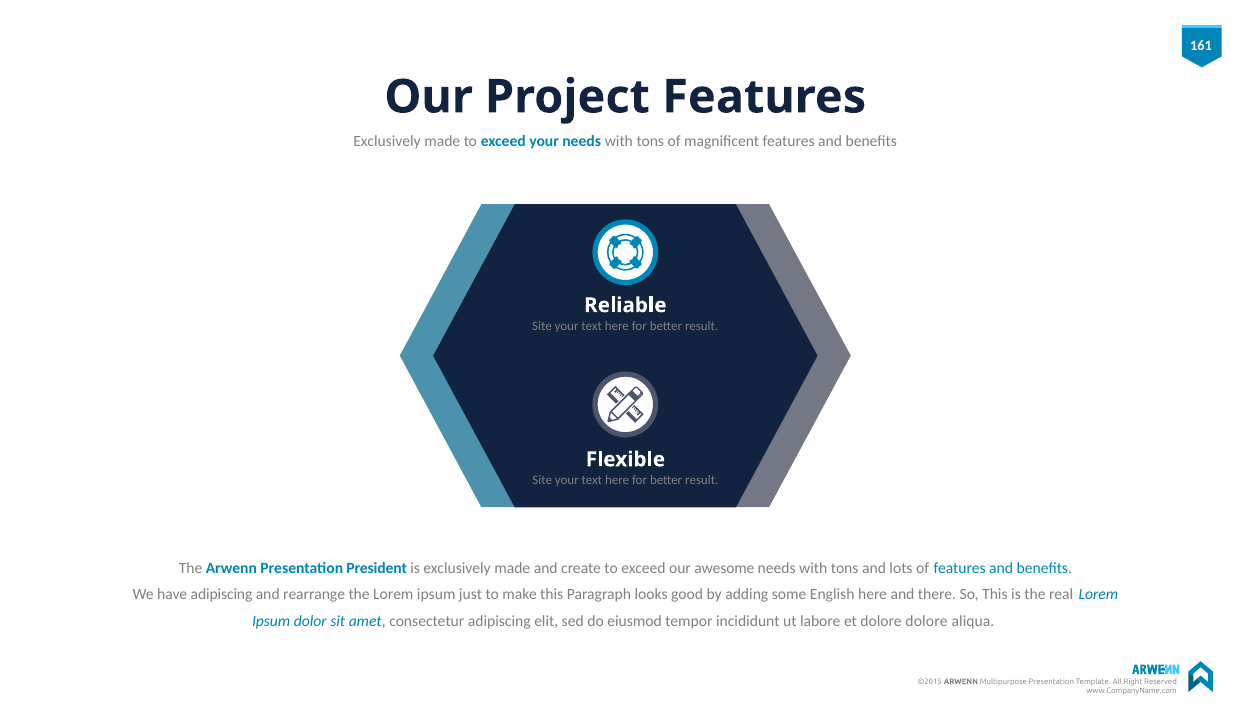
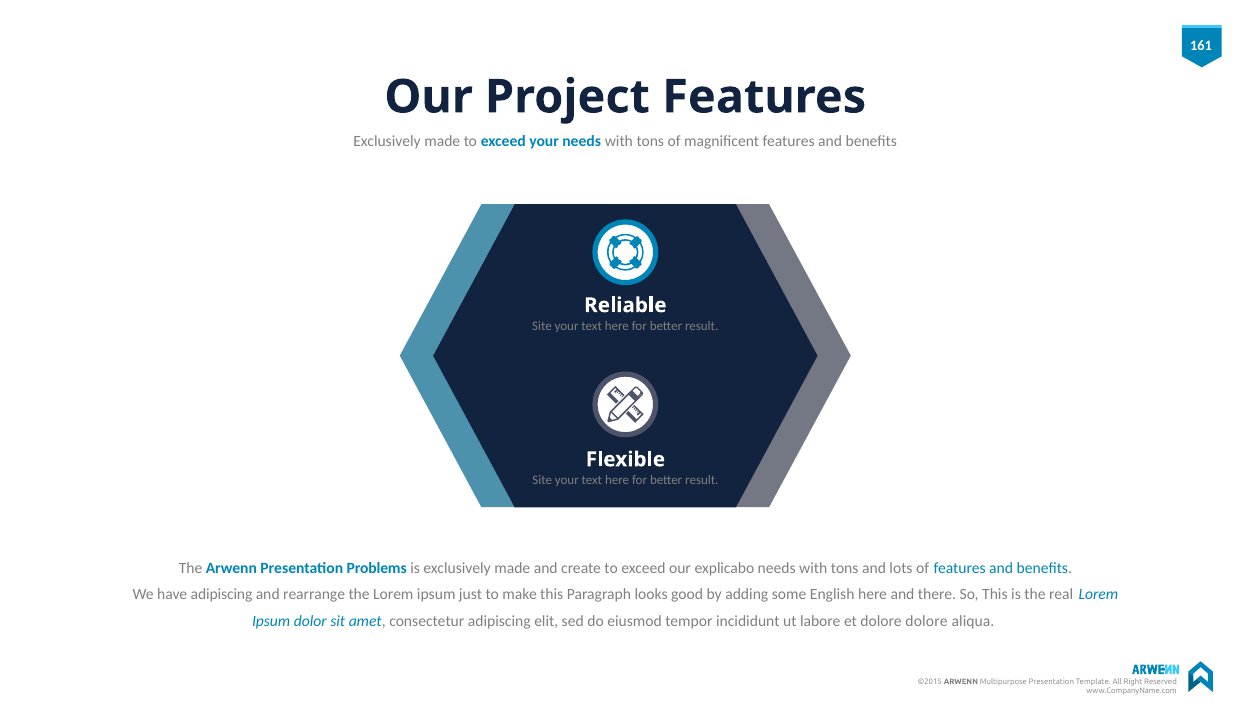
President: President -> Problems (377, 568)
awesome: awesome -> explicabo (724, 568)
